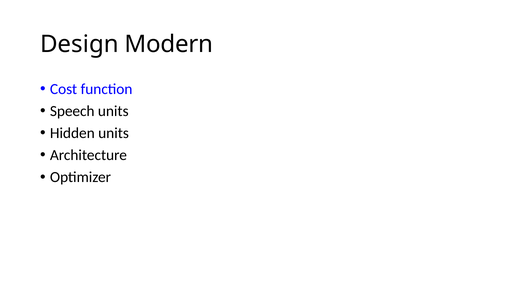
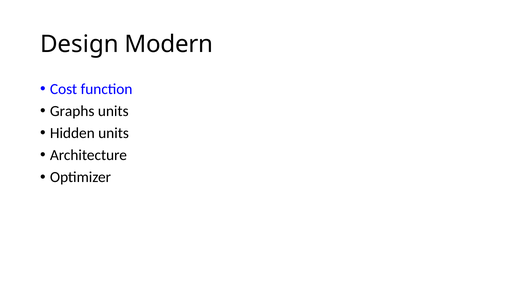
Speech: Speech -> Graphs (72, 111)
